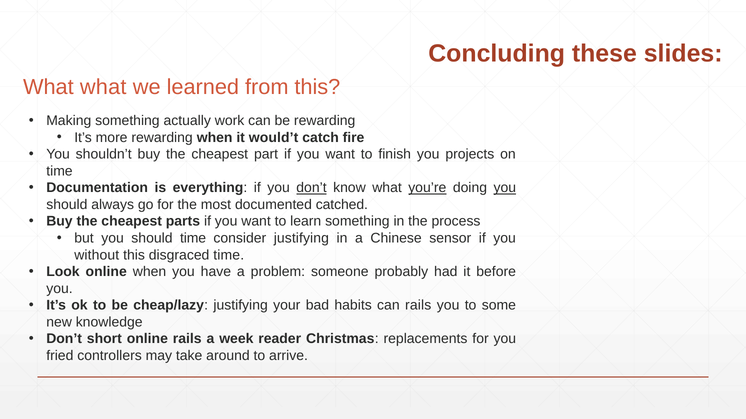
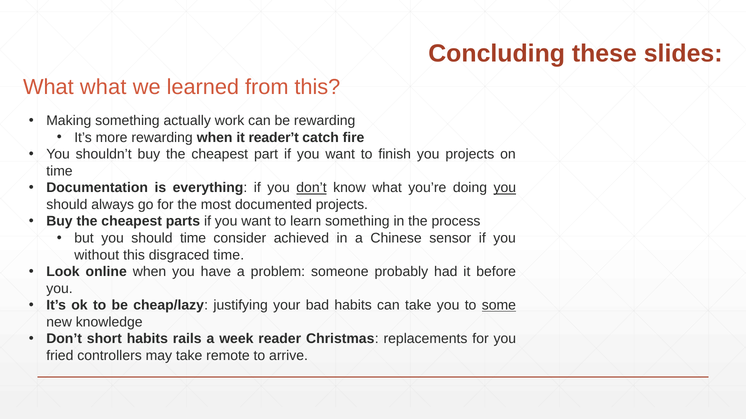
would’t: would’t -> reader’t (274, 138)
you’re underline: present -> none (427, 188)
documented catched: catched -> projects (342, 205)
consider justifying: justifying -> achieved (301, 239)
can rails: rails -> take (418, 306)
some underline: none -> present (499, 306)
short online: online -> habits (147, 339)
around: around -> remote (228, 356)
